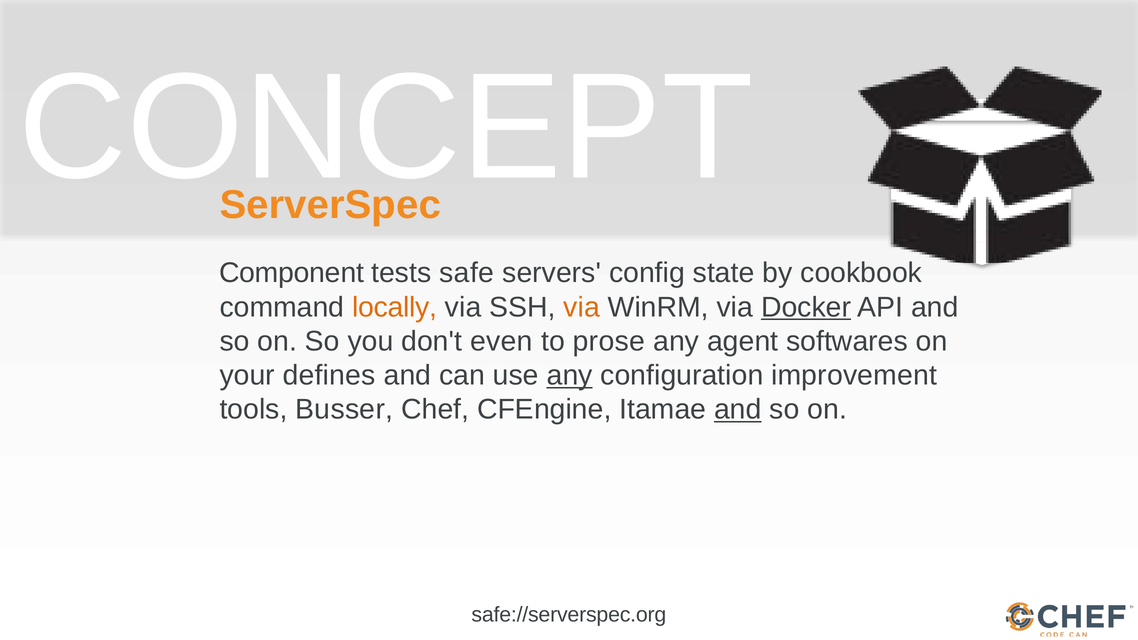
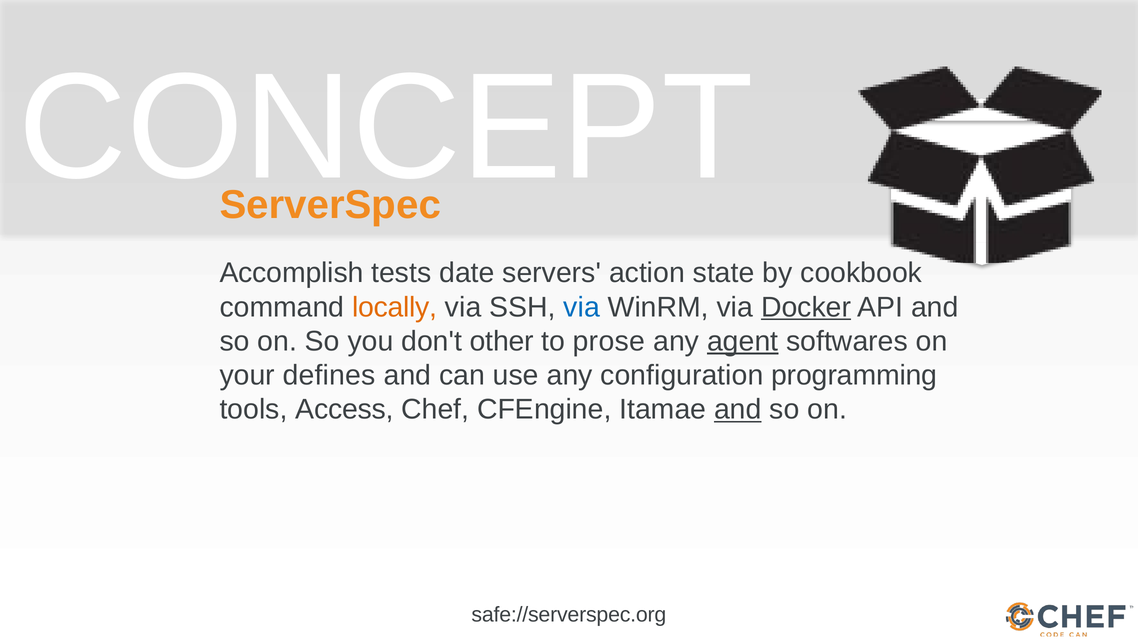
Component: Component -> Accomplish (291, 273)
safe: safe -> date (467, 273)
config: config -> action (647, 273)
via colour: orange -> blue (582, 307)
even: even -> other (502, 341)
agent underline: none -> present (743, 341)
any underline: present -> none (570, 375)
improvement: improvement -> programming (854, 375)
Busser: Busser -> Access (344, 410)
